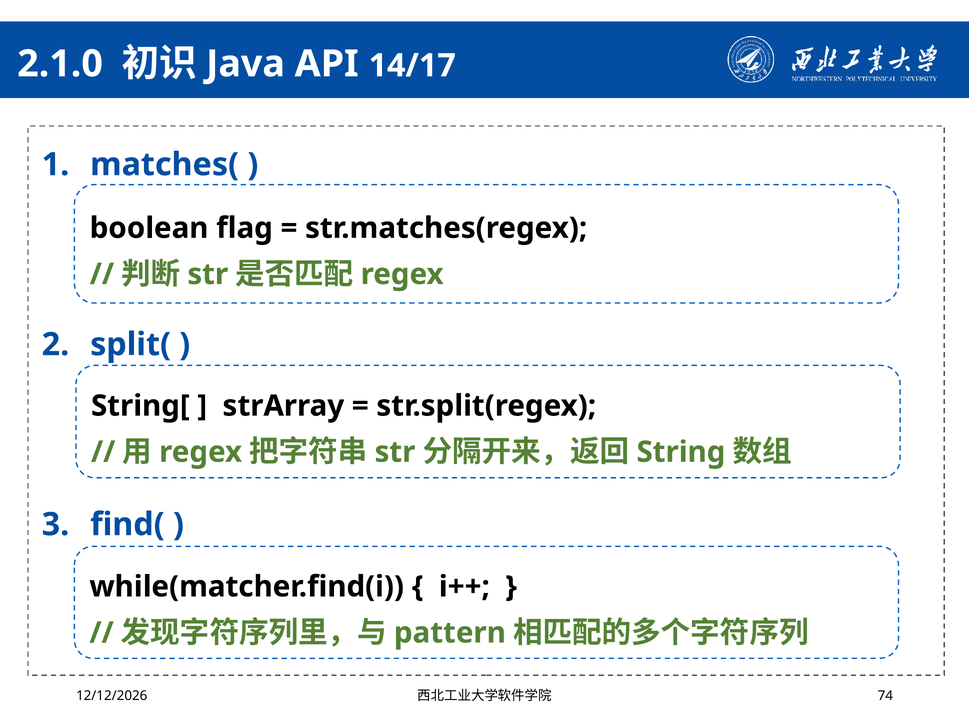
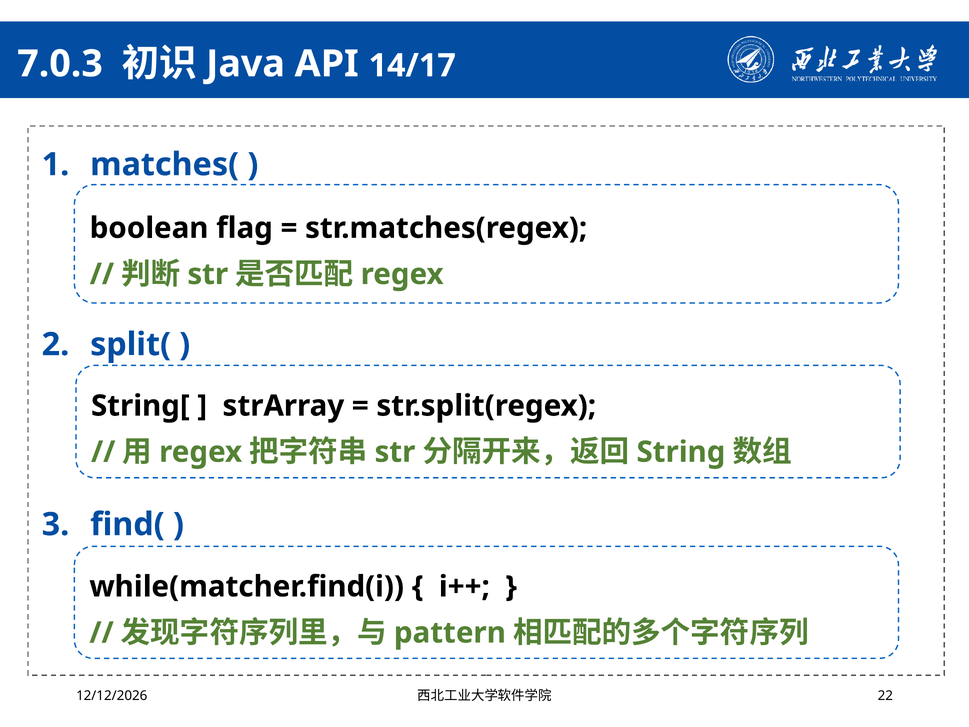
2.1.0: 2.1.0 -> 7.0.3 (60, 64)
74: 74 -> 22 (885, 695)
